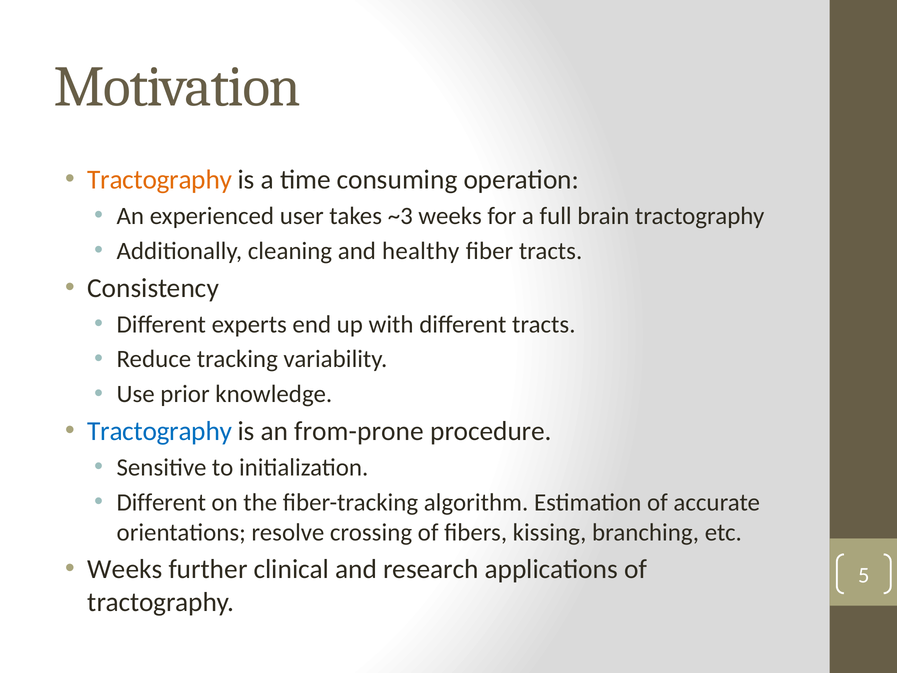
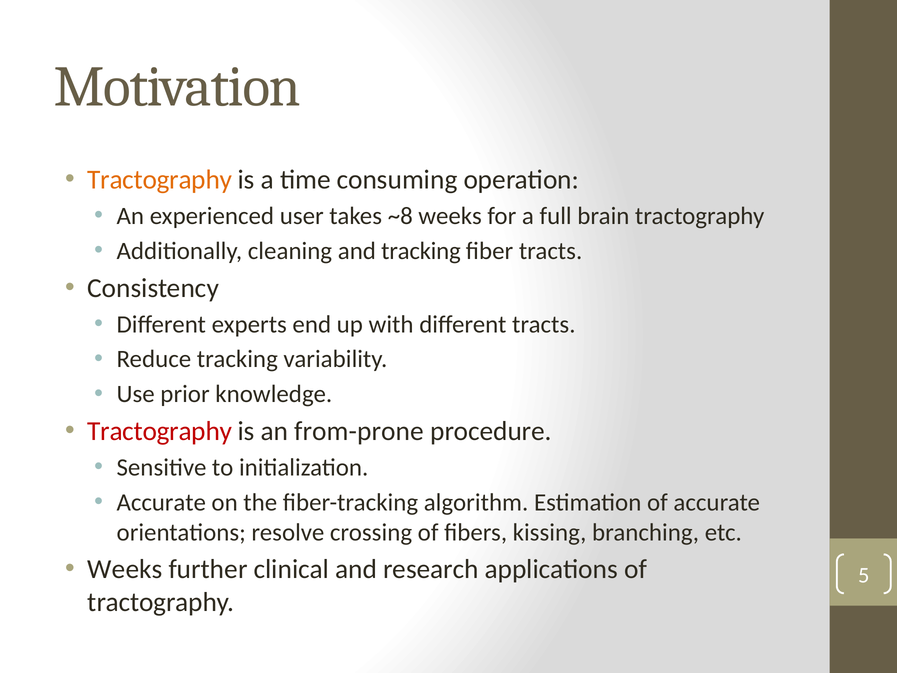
~3: ~3 -> ~8 (400, 216)
and healthy: healthy -> tracking (421, 251)
Tractography colour: blue -> red (160, 431)
Different: Different -> Accurate (161, 502)
